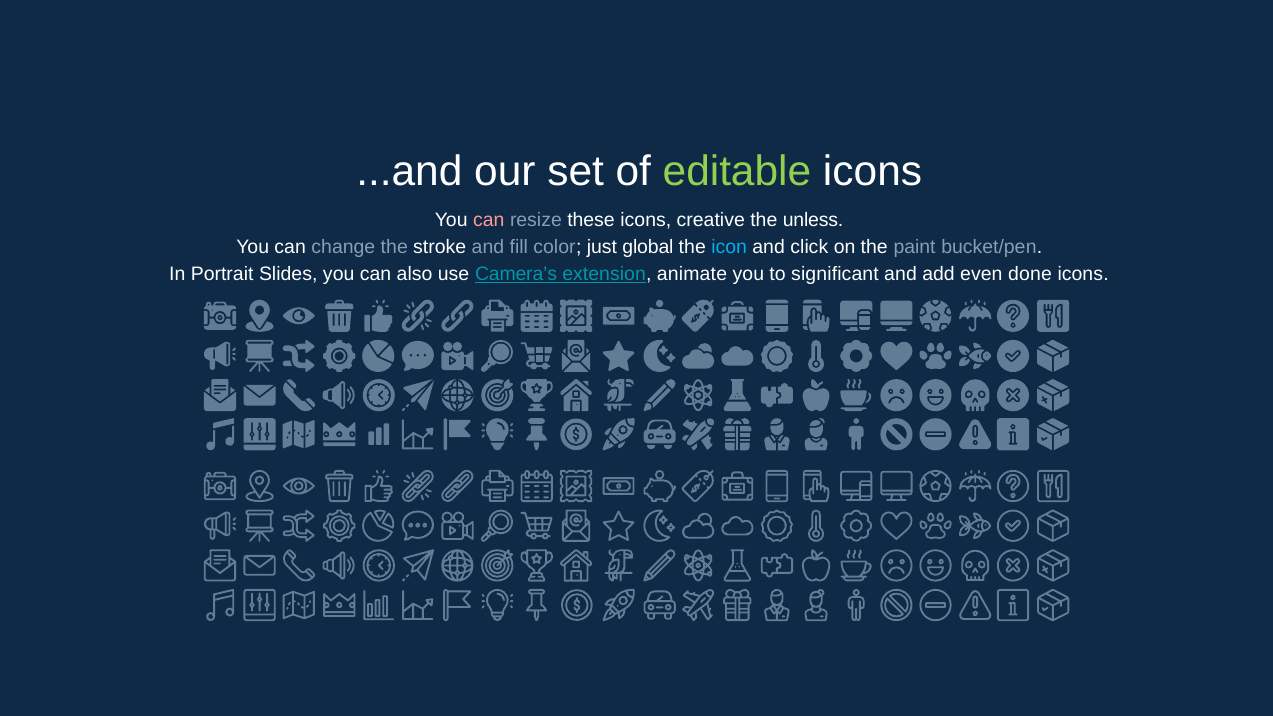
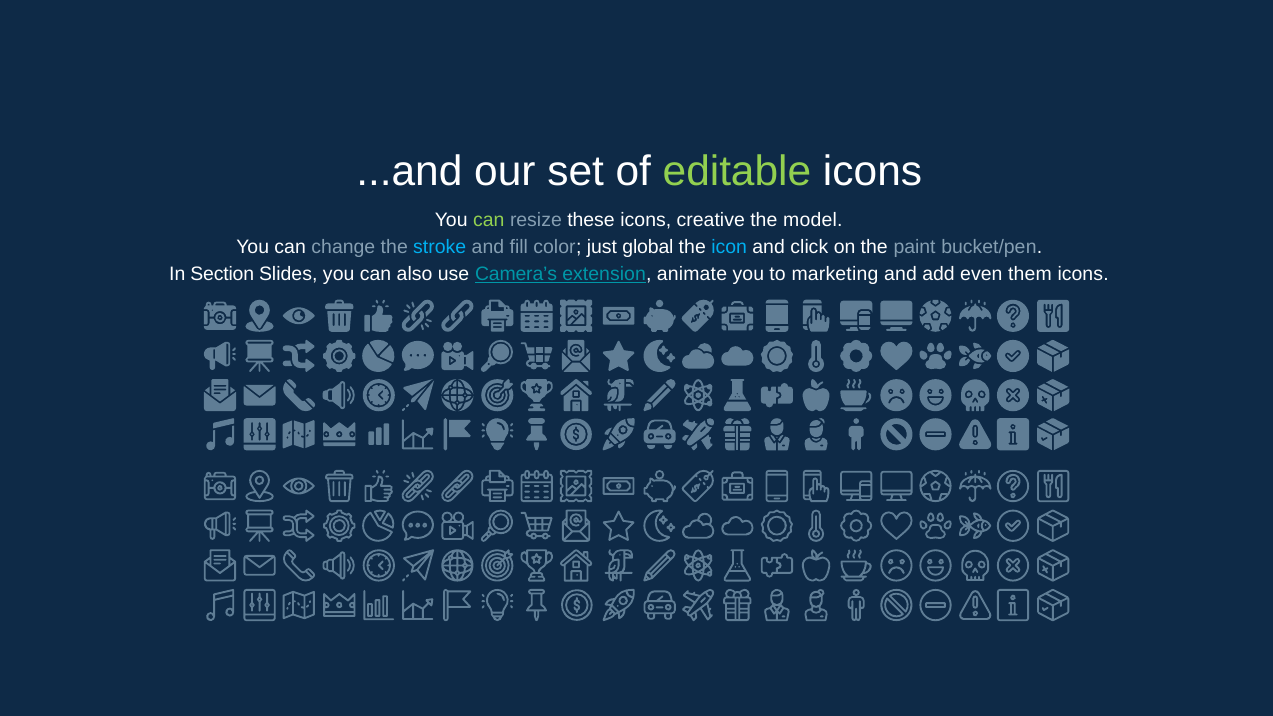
can colour: pink -> light green (489, 221)
unless: unless -> model (813, 221)
stroke colour: white -> light blue (440, 247)
Portrait: Portrait -> Section (222, 274)
significant: significant -> marketing (835, 274)
done: done -> them (1030, 274)
